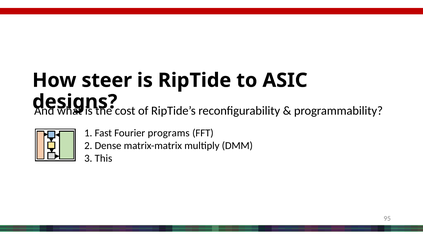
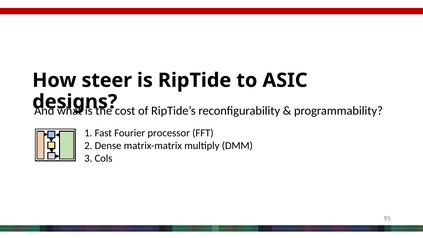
programs: programs -> processor (169, 133)
This: This -> Cols (104, 158)
